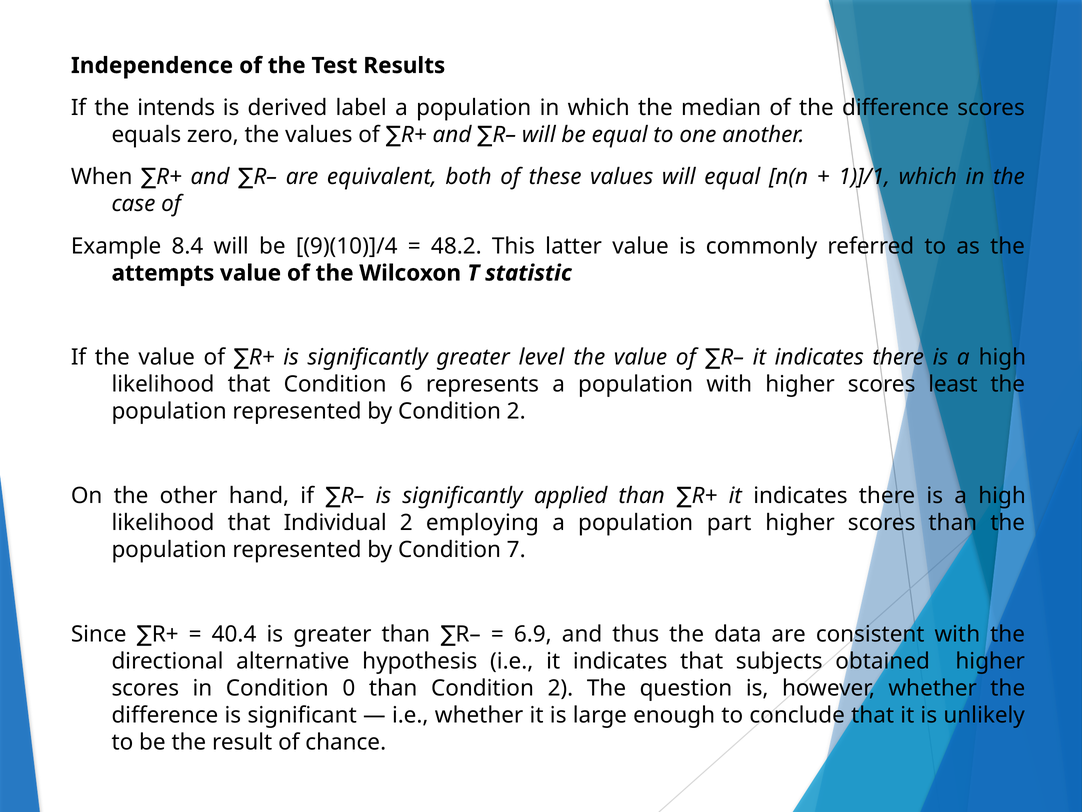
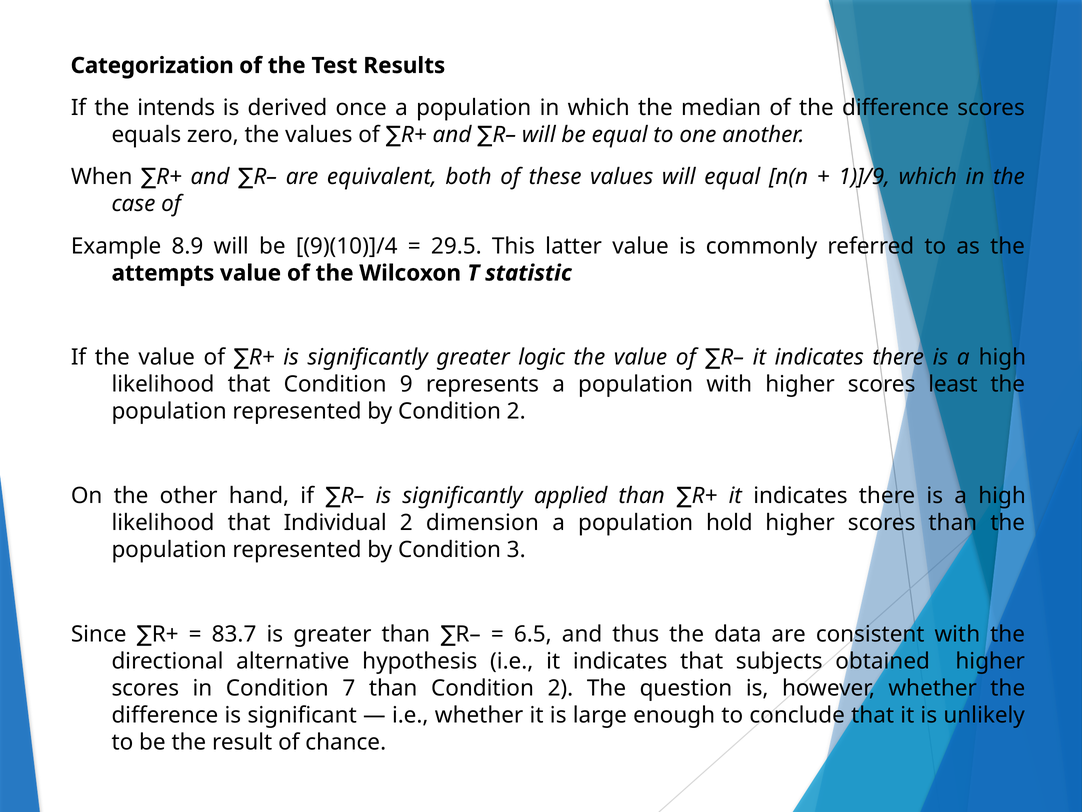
Independence: Independence -> Categorization (152, 66)
label: label -> once (361, 108)
1)]/1: 1)]/1 -> 1)]/9 (864, 177)
8.4: 8.4 -> 8.9 (187, 246)
48.2: 48.2 -> 29.5 (456, 246)
level: level -> logic (542, 357)
6: 6 -> 9 (406, 384)
employing: employing -> dimension (482, 522)
part: part -> hold (729, 522)
7: 7 -> 3 (516, 550)
40.4: 40.4 -> 83.7 (234, 634)
6.9: 6.9 -> 6.5 (533, 634)
0: 0 -> 7 (349, 688)
